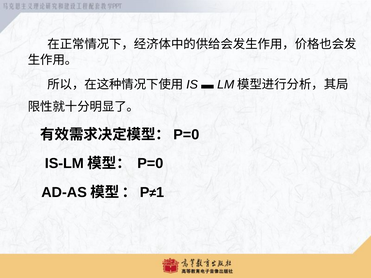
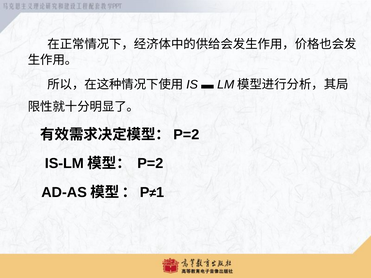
P=0: P=0 -> P=2 (186, 135)
P=0: P=0 -> P=2 (150, 164)
